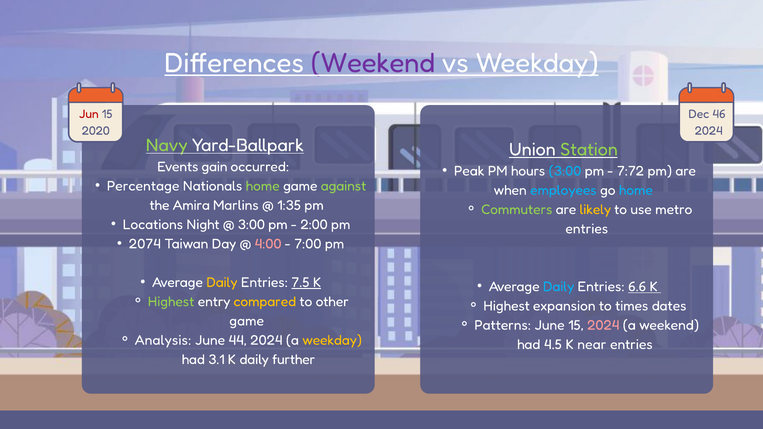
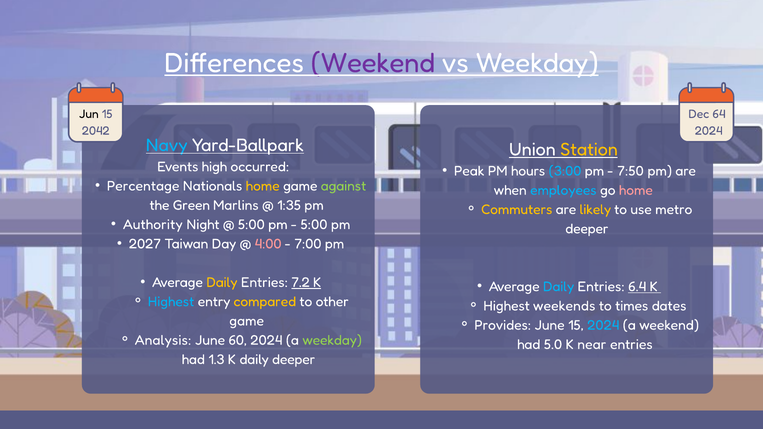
Jun colour: red -> black (89, 114)
46: 46 -> 64 (719, 114)
2020: 2020 -> 2042 (96, 131)
Navy colour: light green -> light blue (167, 145)
Station colour: light green -> yellow (589, 149)
gain: gain -> high (214, 167)
7:72: 7:72 -> 7:50 (630, 171)
home colour: light green -> yellow (263, 186)
home colour: light blue -> pink (636, 190)
Amira: Amira -> Green (191, 205)
Commuters colour: light green -> yellow (517, 210)
Locations: Locations -> Authority (153, 225)
3:00: 3:00 -> 5:00 (251, 225)
2:00: 2:00 -> 5:00 (314, 225)
entries: entries -> deeper (587, 229)
2074: 2074 -> 2027 (145, 244)
7.5: 7.5 -> 7.2 (301, 282)
6.6: 6.6 -> 6.4 (637, 287)
Highest colour: light green -> light blue (171, 302)
expansion: expansion -> weekends (564, 306)
Patterns: Patterns -> Provides (503, 325)
2024 colour: pink -> light blue (603, 325)
44: 44 -> 60 (238, 340)
weekday colour: yellow -> light green (332, 340)
4.5: 4.5 -> 5.0 (553, 345)
3.1: 3.1 -> 1.3 (216, 360)
daily further: further -> deeper (294, 360)
